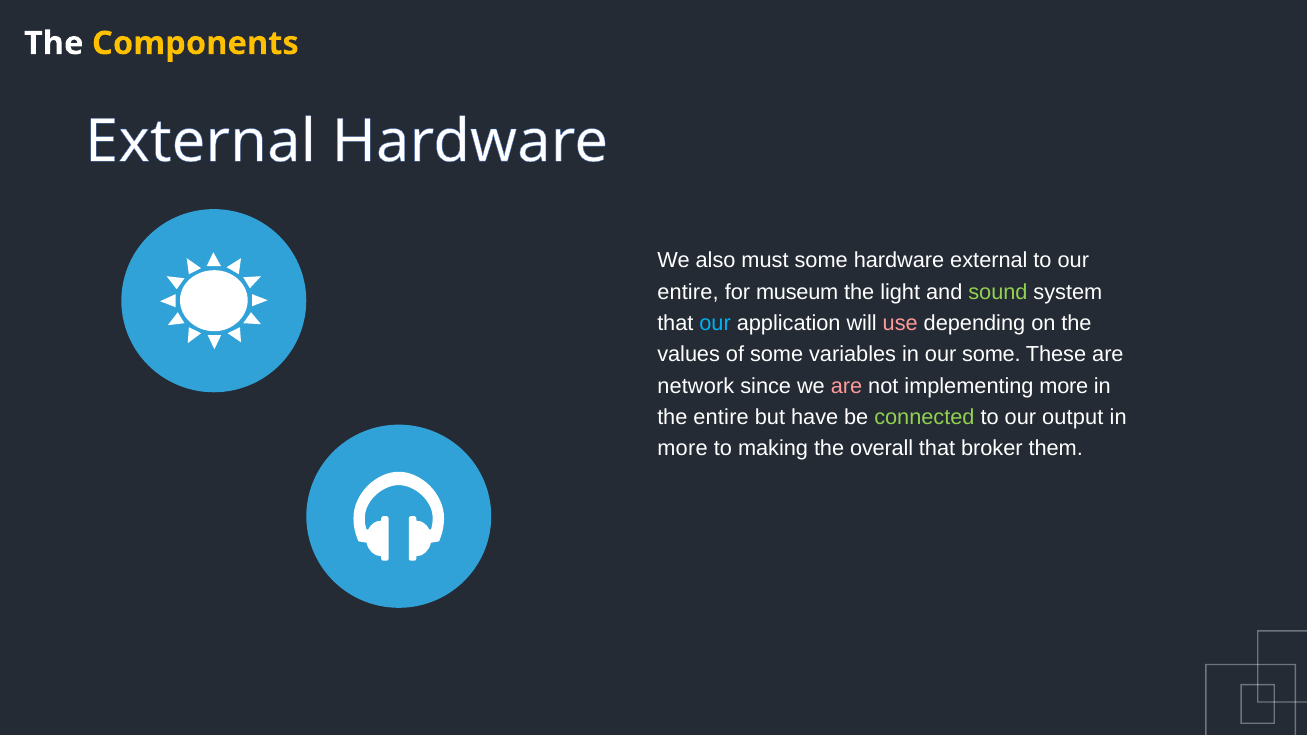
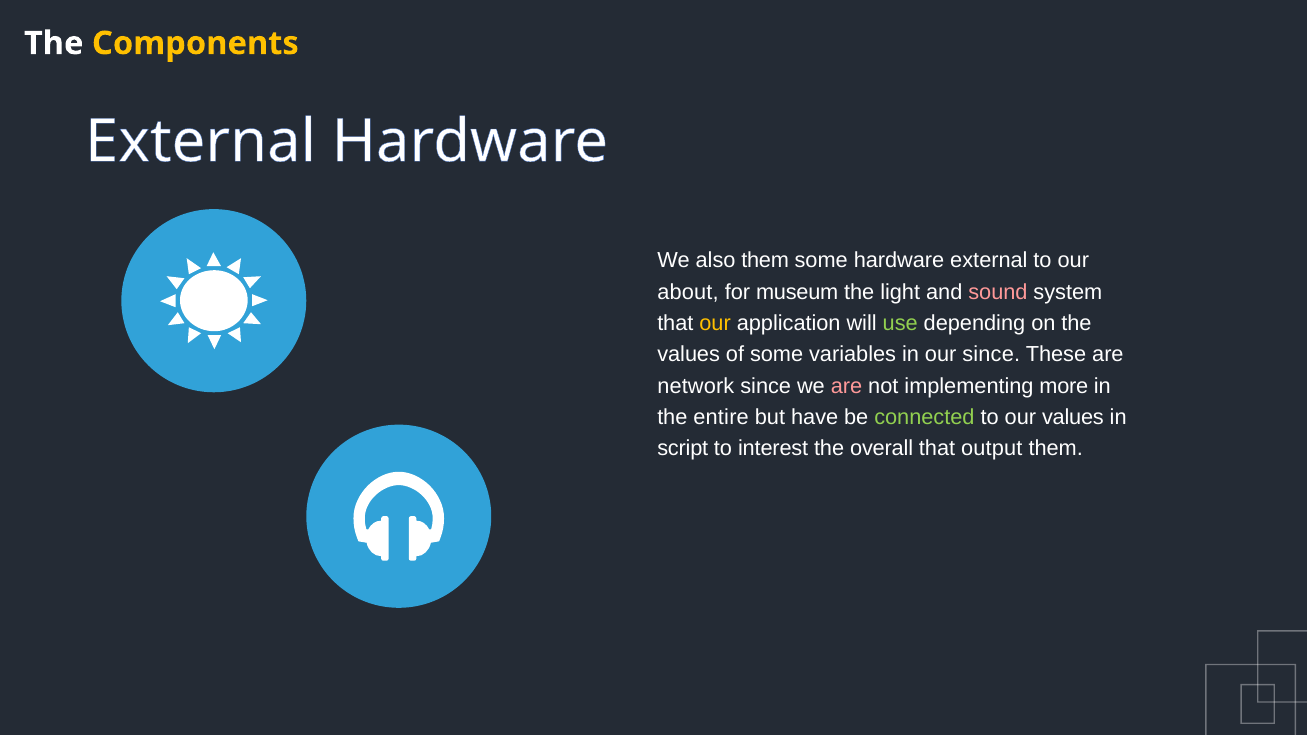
also must: must -> them (765, 261)
entire: entire -> about (688, 292)
sound colour: light green -> pink (998, 292)
our colour: light blue -> yellow (715, 324)
use colour: pink -> light green (900, 324)
our some: some -> since (991, 355)
our output: output -> values (1073, 418)
more: more -> script (683, 449)
making: making -> interest (773, 449)
broker: broker -> output (992, 449)
